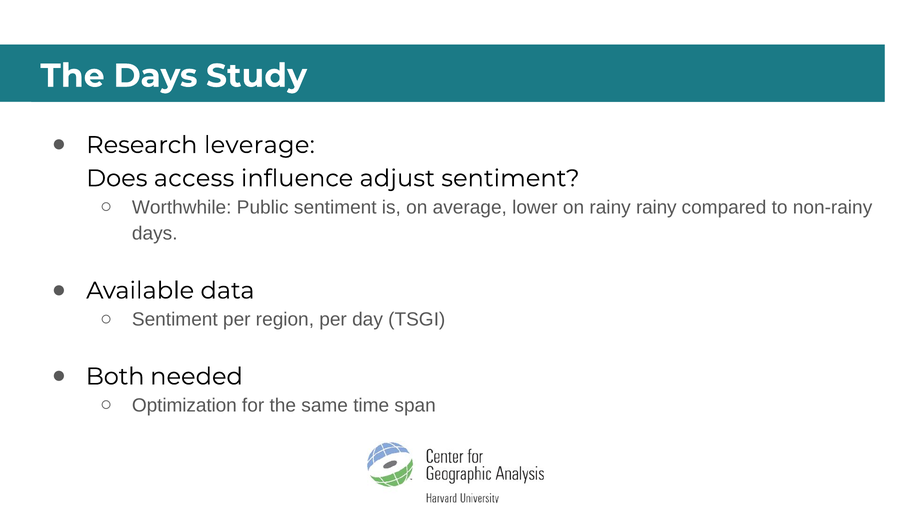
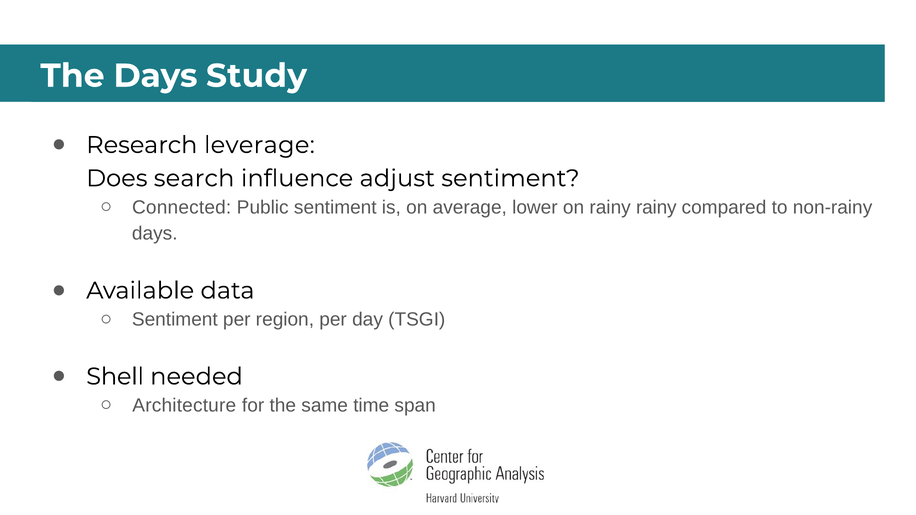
access: access -> search (194, 178)
Worthwhile: Worthwhile -> Connected (182, 207)
Both: Both -> Shell (115, 377)
Optimization: Optimization -> Architecture (184, 406)
